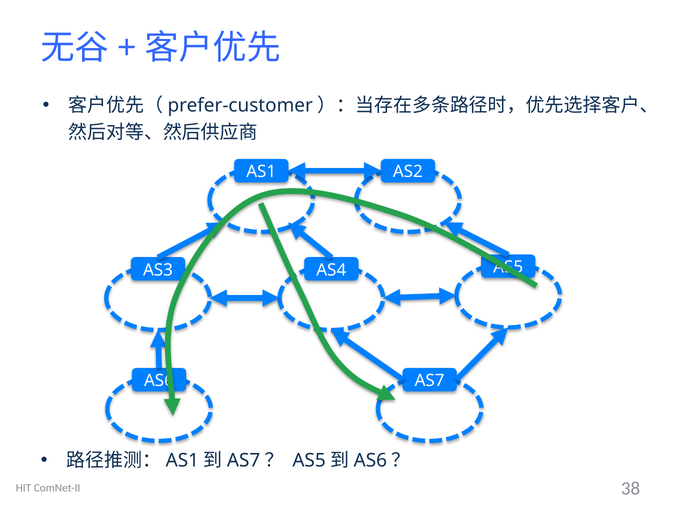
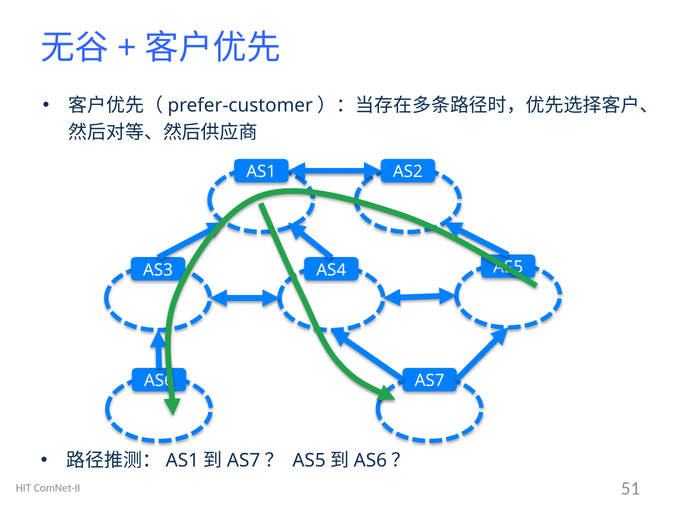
38: 38 -> 51 (631, 488)
